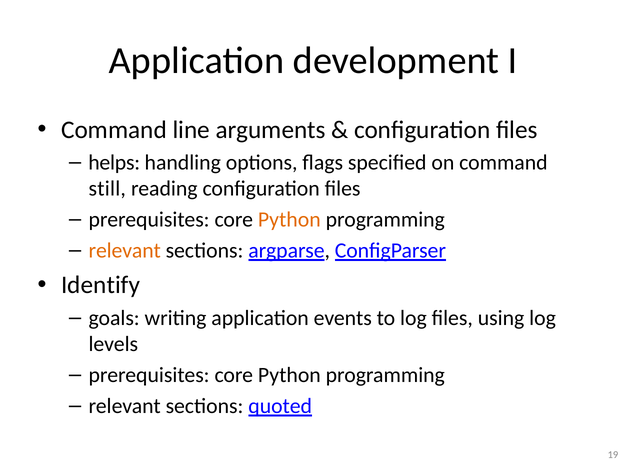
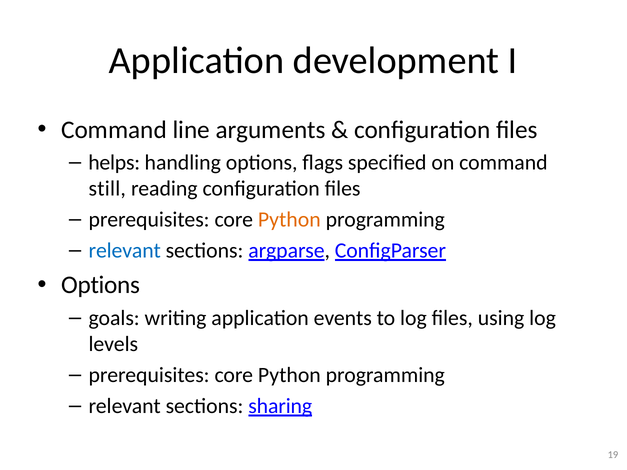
relevant colour: orange -> blue (125, 251)
Identify: Identify -> Options (101, 285)
quoted: quoted -> sharing (280, 406)
